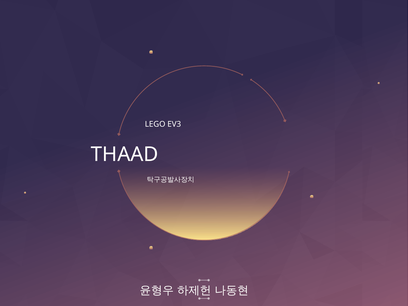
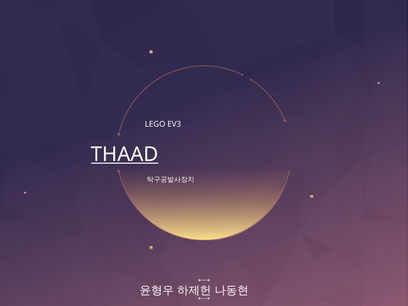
THAAD underline: none -> present (125, 154)
